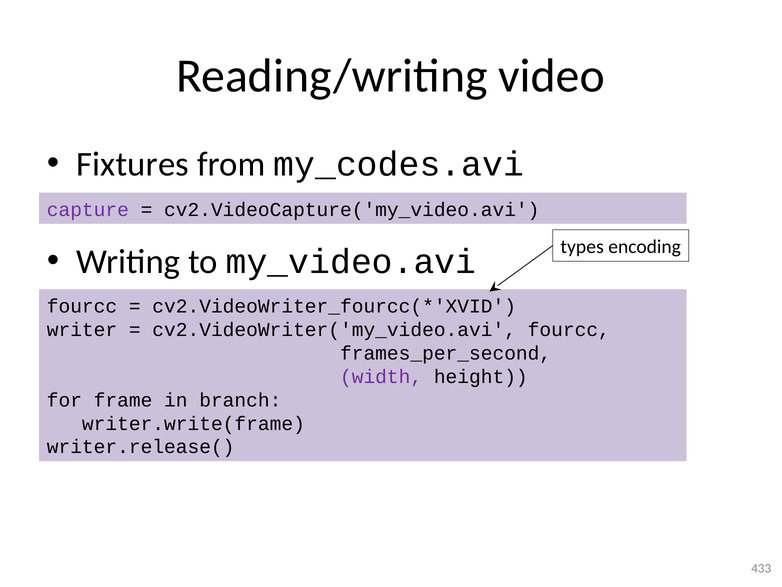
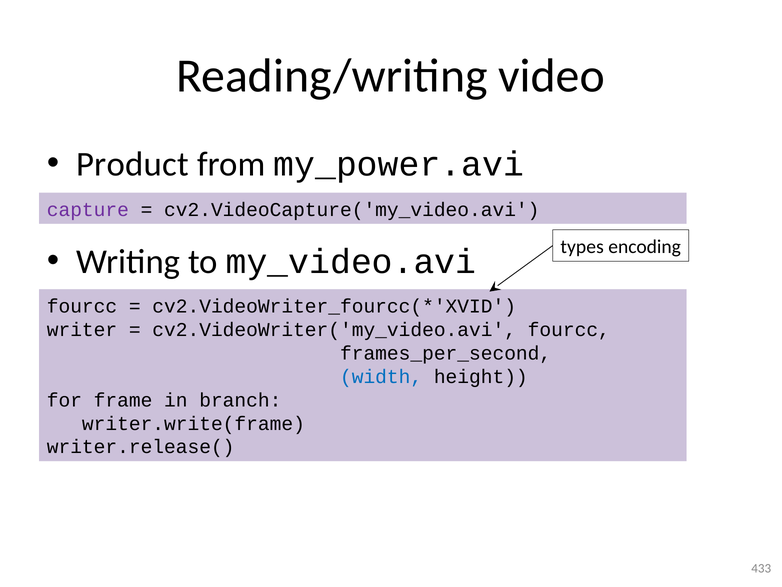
Fixtures: Fixtures -> Product (133, 164)
my_codes.avi: my_codes.avi -> my_power.avi (399, 164)
width colour: purple -> blue (381, 376)
